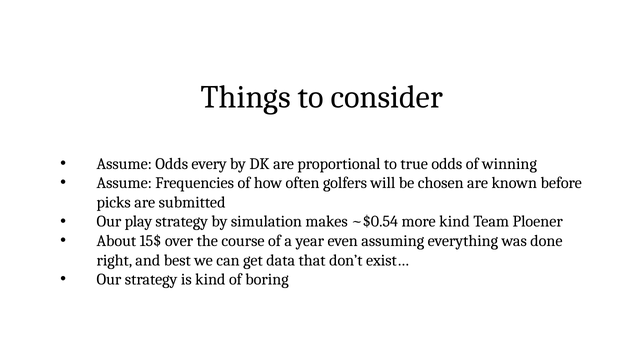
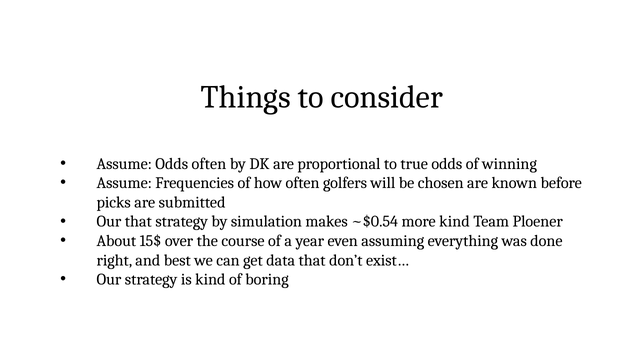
Odds every: every -> often (209, 164)
Our play: play -> that (138, 222)
